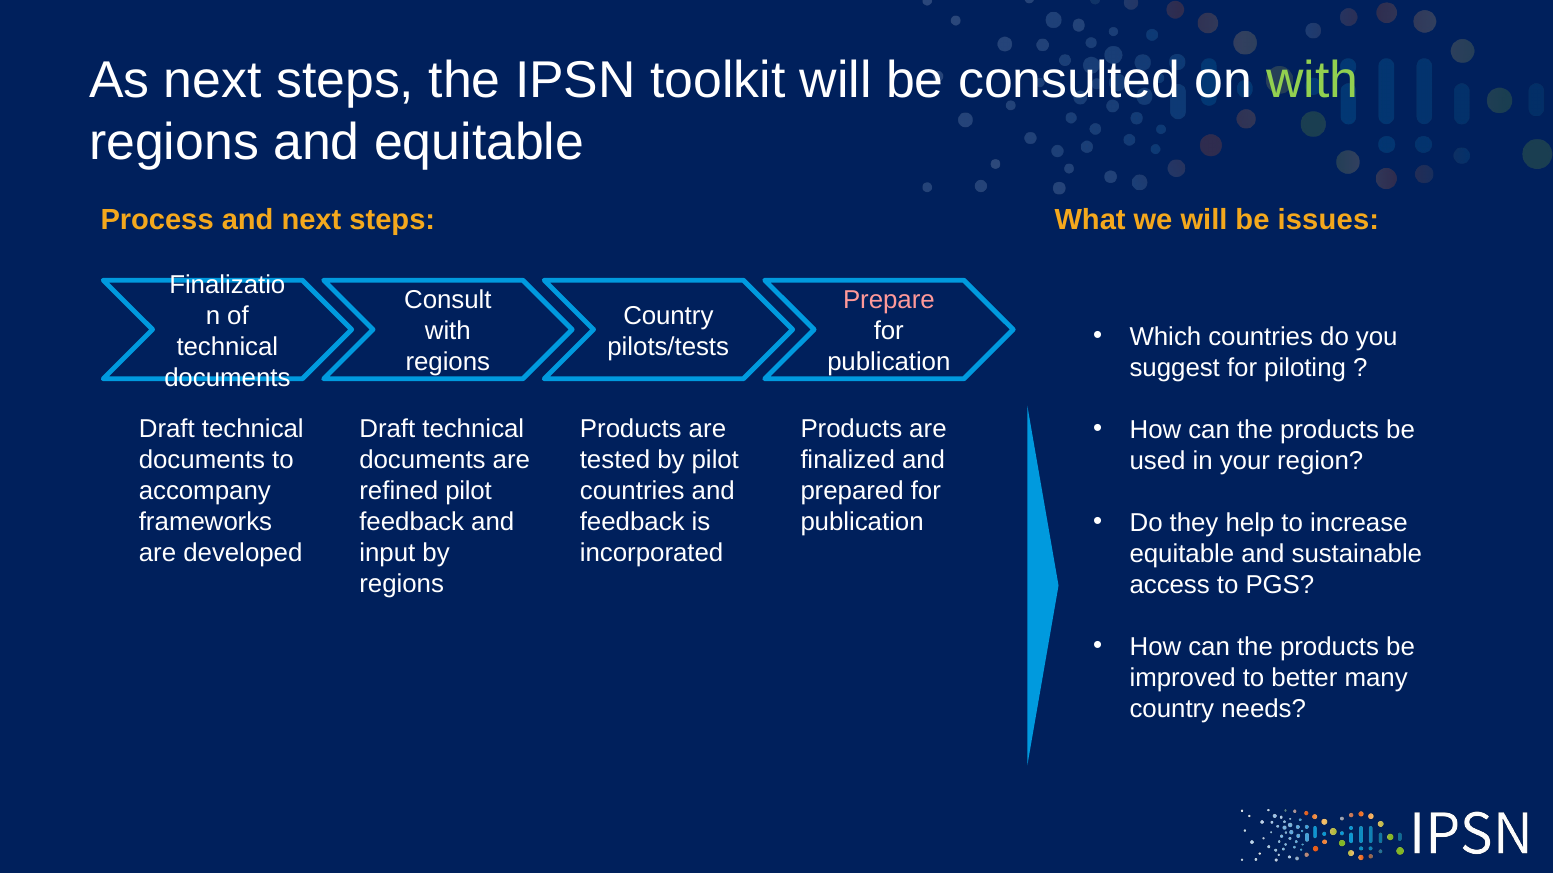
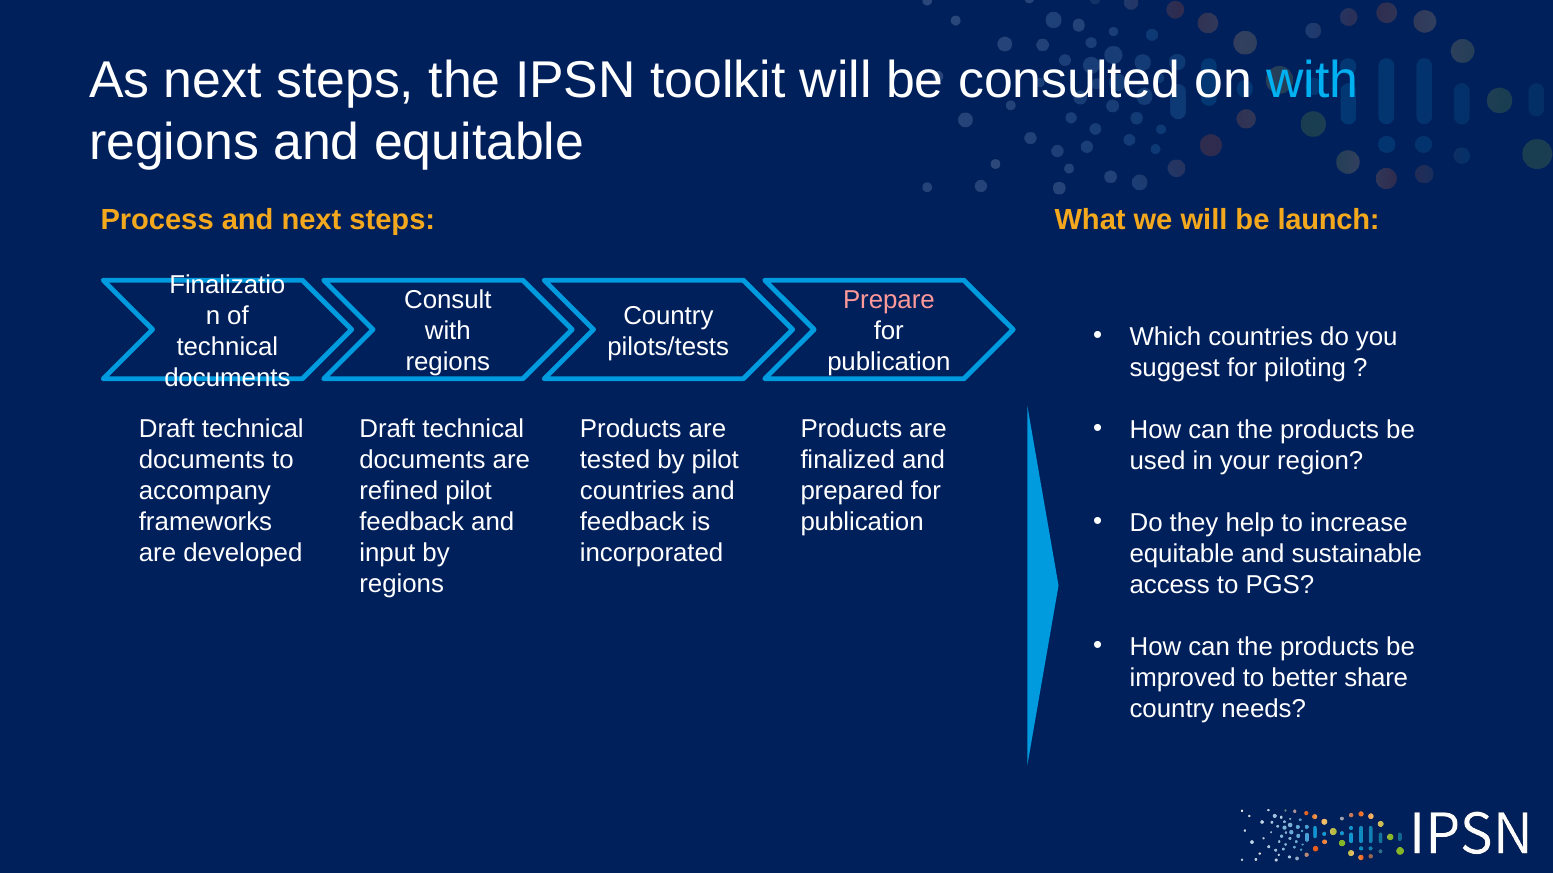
with colour: light green -> light blue (1312, 80)
issues: issues -> launch (1329, 220)
many: many -> share (1376, 678)
